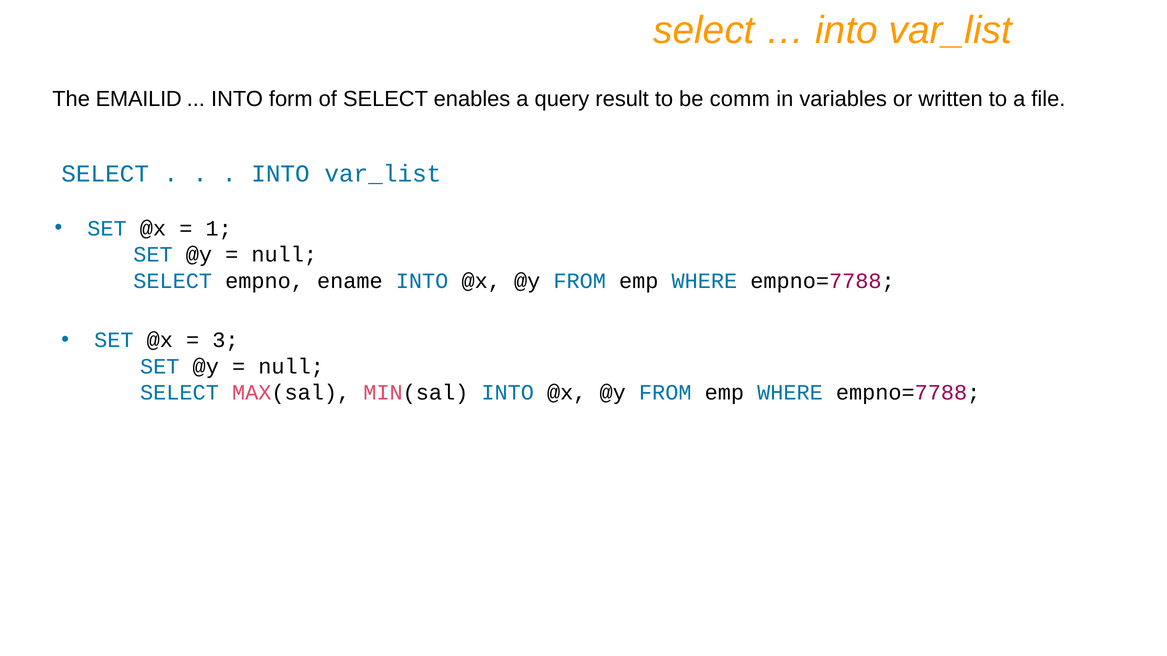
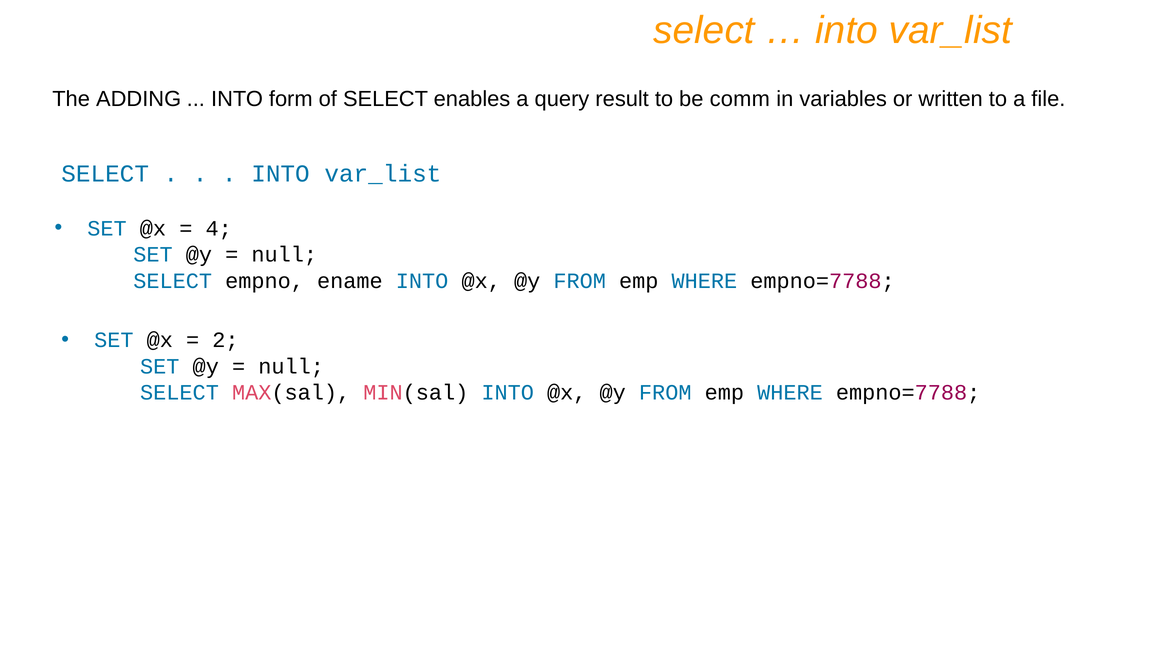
EMAILID: EMAILID -> ADDING (139, 99)
1: 1 -> 4 (219, 229)
3: 3 -> 2 (225, 340)
